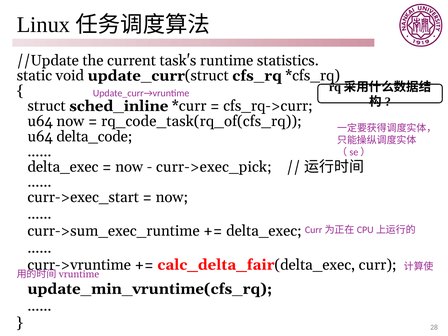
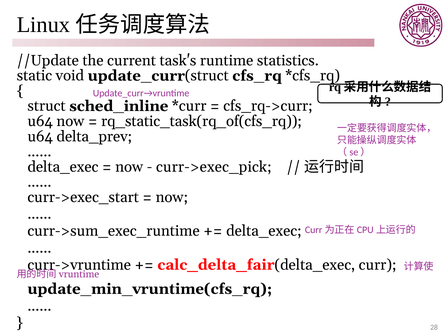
rq_code_task(rq_of(cfs_rq: rq_code_task(rq_of(cfs_rq -> rq_static_task(rq_of(cfs_rq (202, 121)
delta_code: delta_code -> delta_prev (94, 136)
